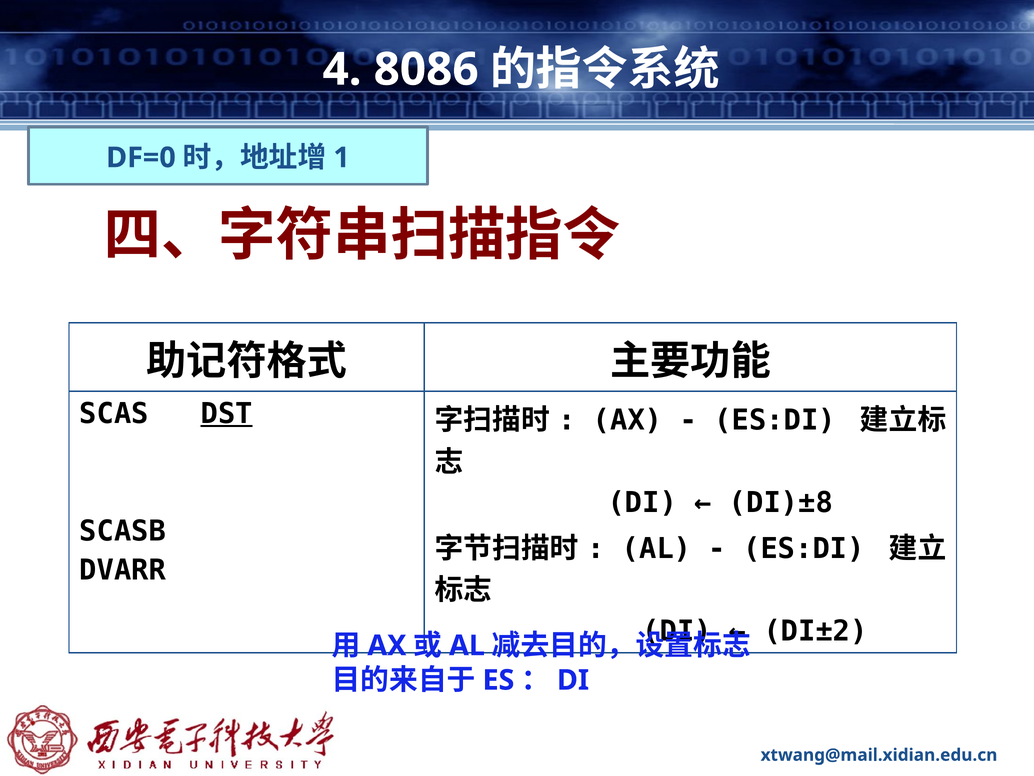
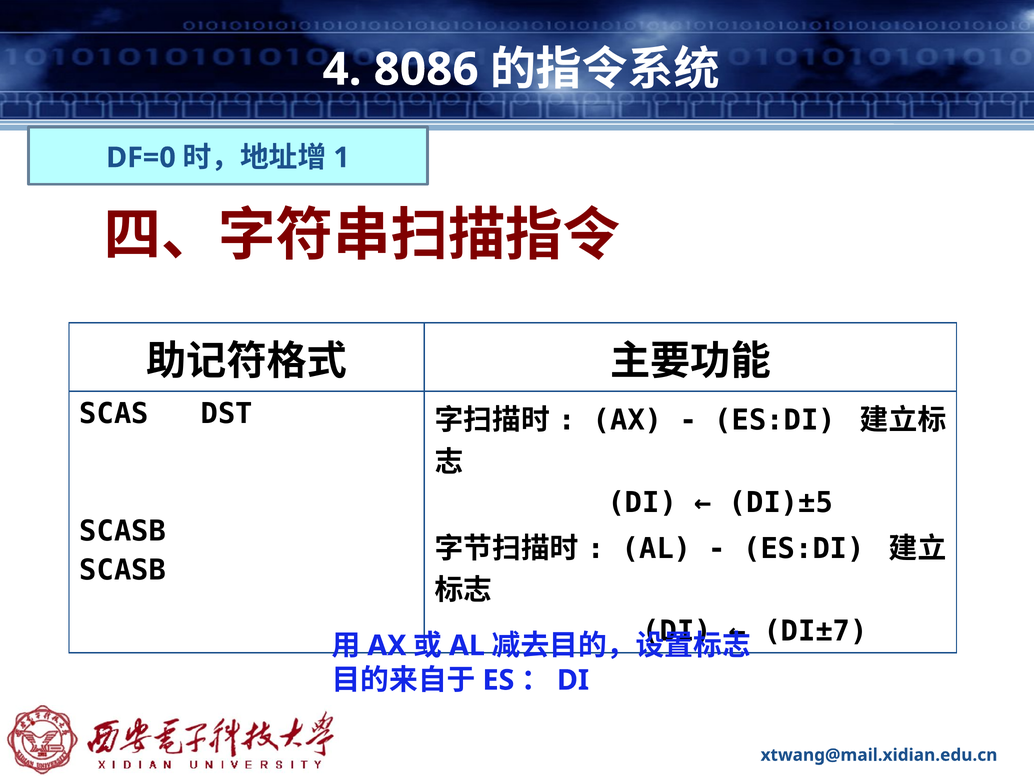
DST underline: present -> none (227, 413)
DI)±8: DI)±8 -> DI)±5 (781, 503)
DVARR: DVARR -> SCASB (123, 570)
DI±2: DI±2 -> DI±7 (816, 631)
